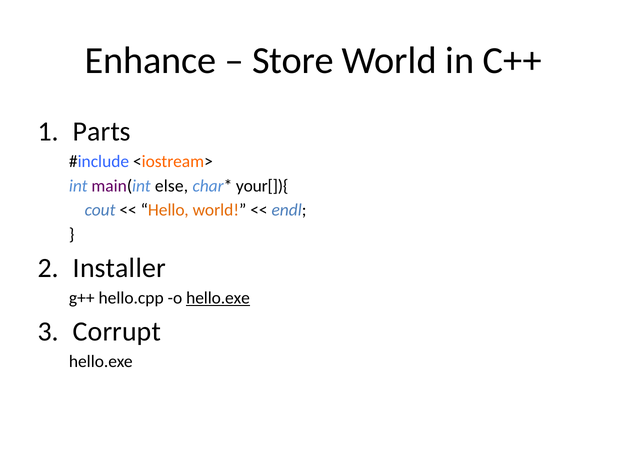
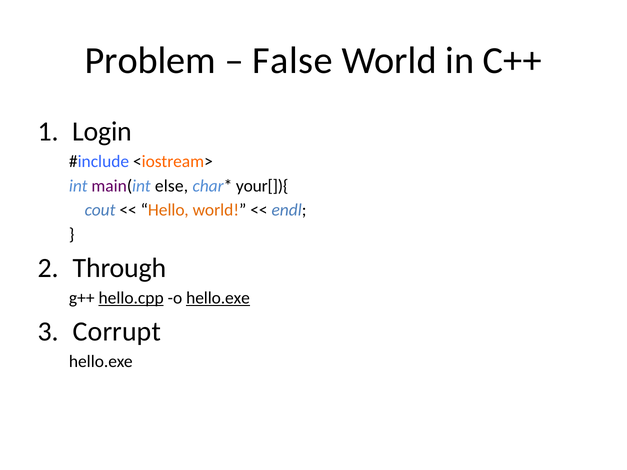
Enhance: Enhance -> Problem (150, 61)
Store: Store -> False (293, 61)
Parts: Parts -> Login (102, 132)
Installer: Installer -> Through (120, 268)
hello.cpp underline: none -> present (131, 298)
